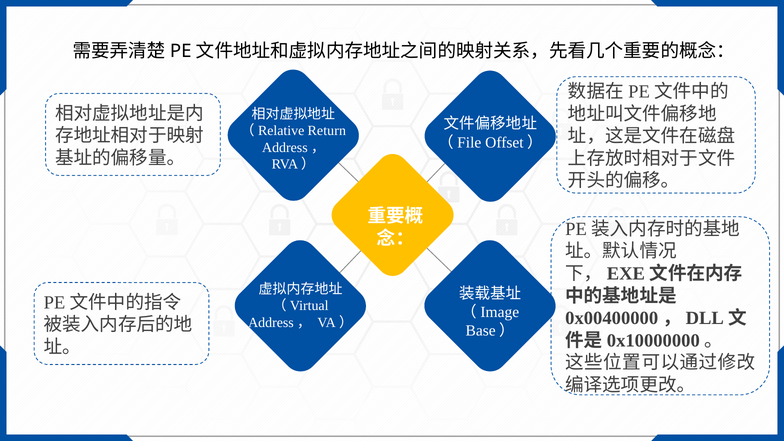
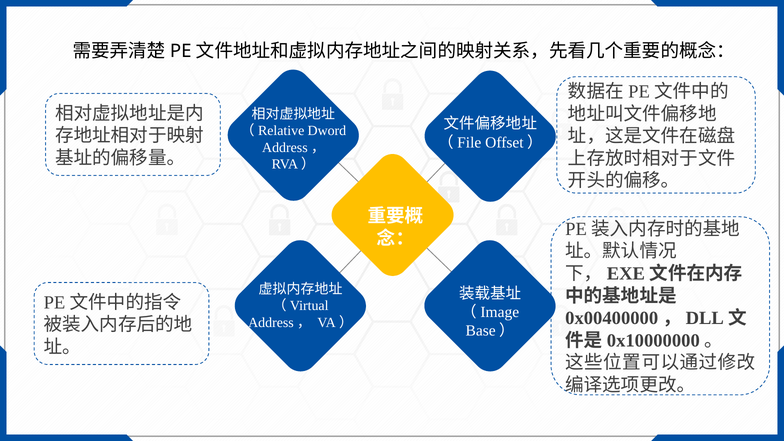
Return: Return -> Dword (327, 131)
